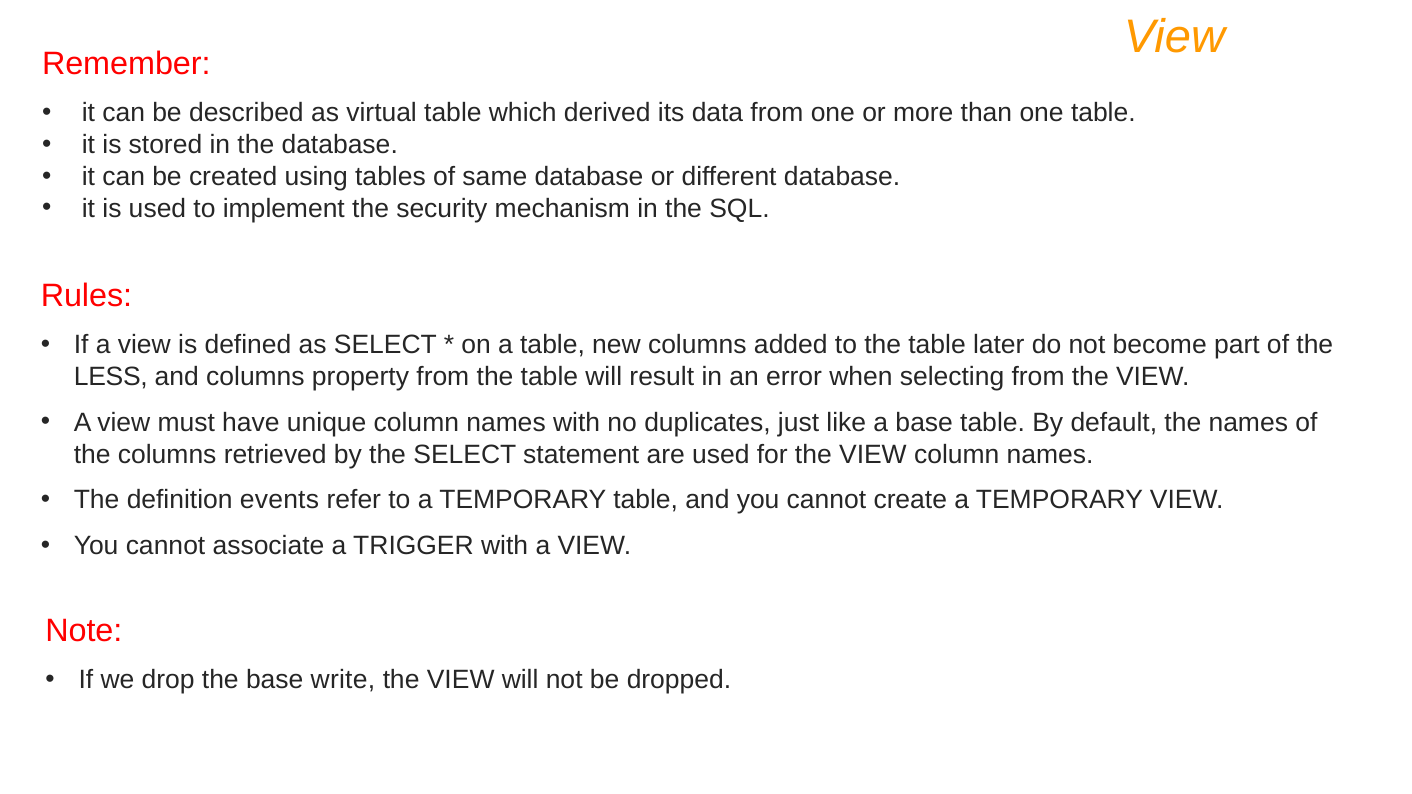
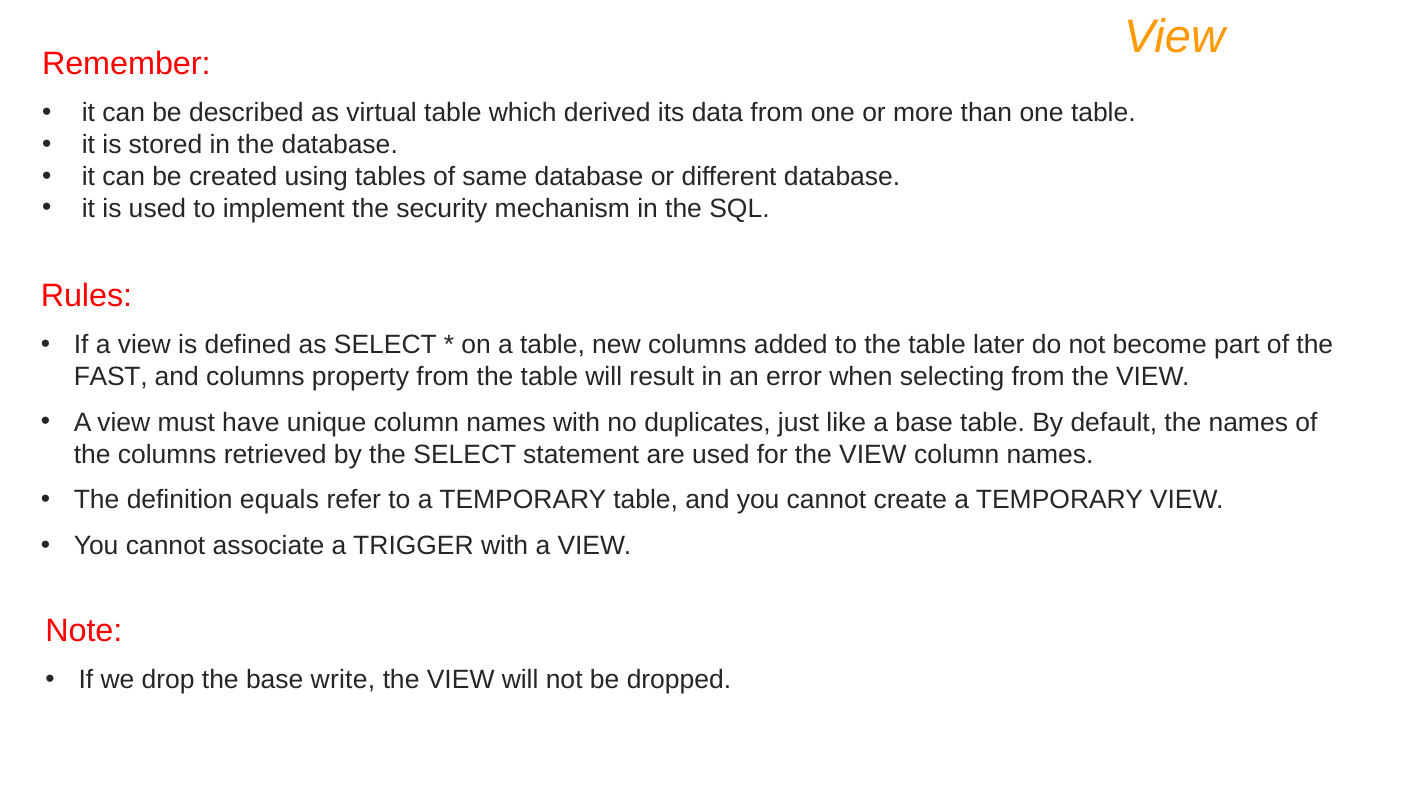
LESS: LESS -> FAST (111, 377)
events: events -> equals (279, 500)
